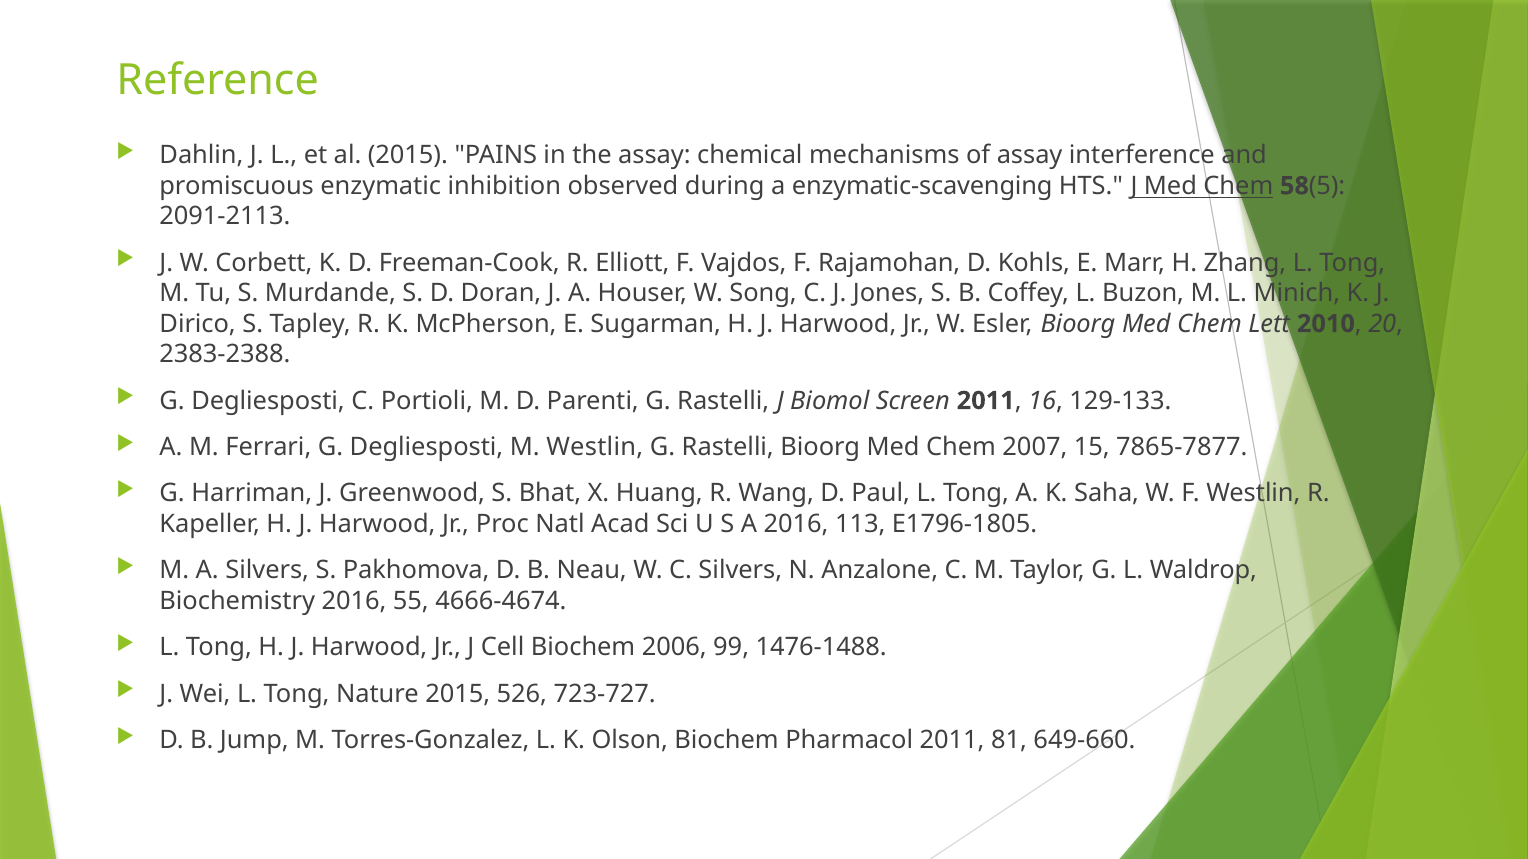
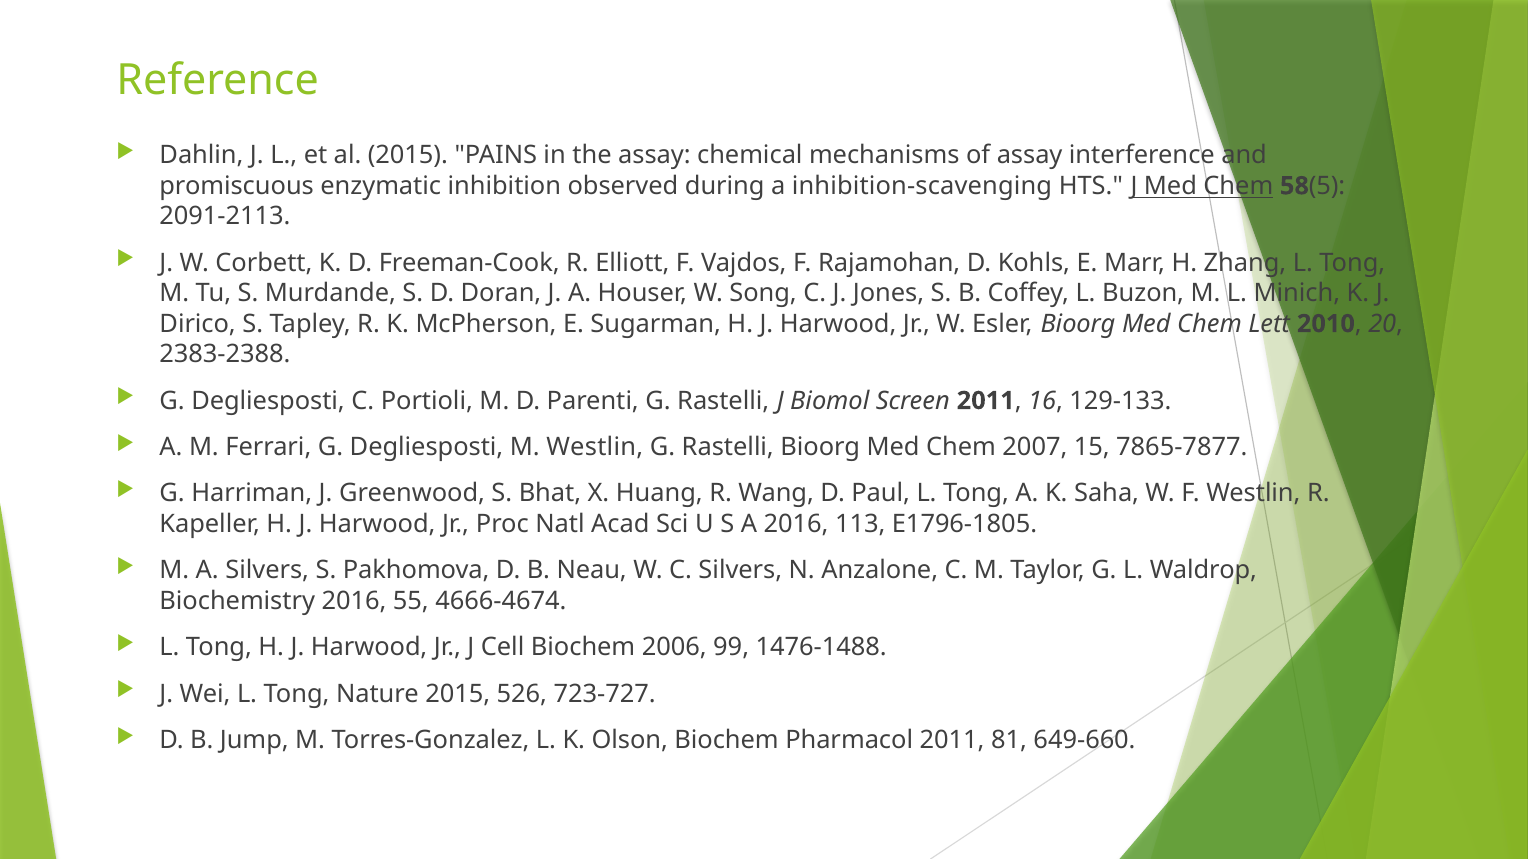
enzymatic-scavenging: enzymatic-scavenging -> inhibition-scavenging (922, 186)
